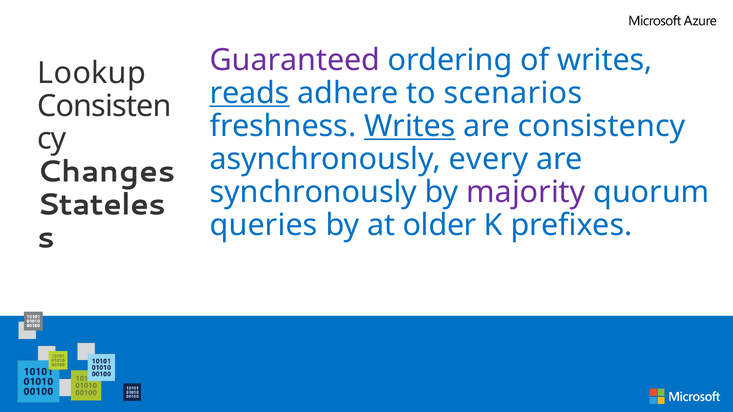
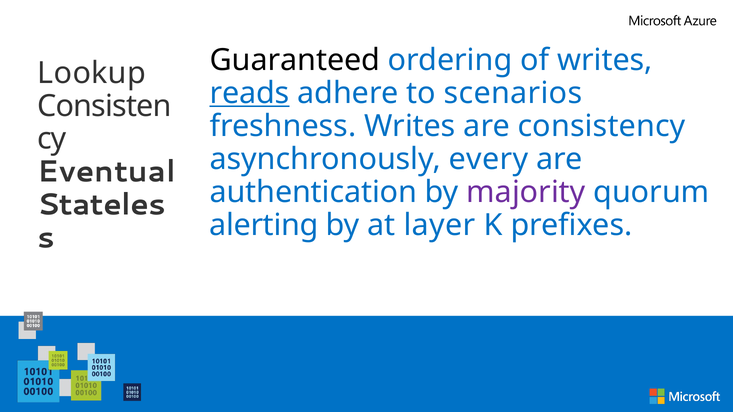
Guaranteed colour: purple -> black (295, 60)
Writes underline: present -> none (410, 126)
Changes: Changes -> Eventual (106, 172)
synchronously: synchronously -> authentication (313, 192)
queries: queries -> alerting (264, 225)
older: older -> layer (439, 225)
